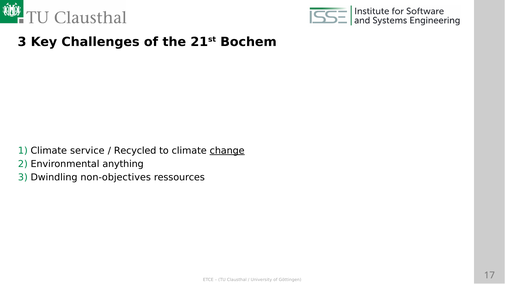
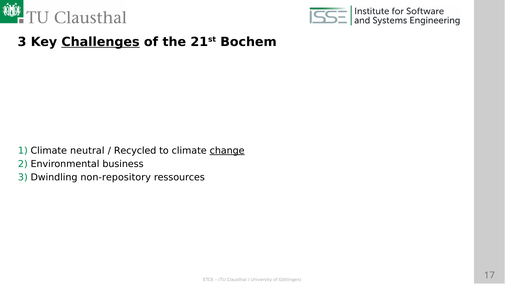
Challenges underline: none -> present (101, 42)
service: service -> neutral (87, 151)
anything: anything -> business (123, 164)
non-objectives: non-objectives -> non-repository (116, 177)
